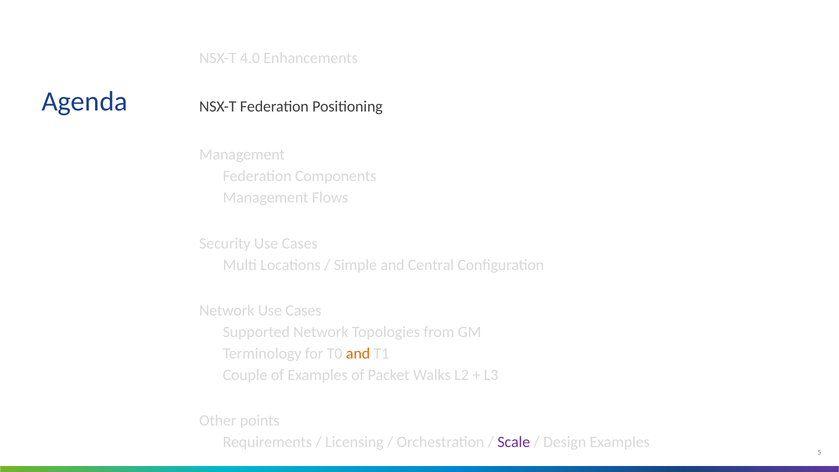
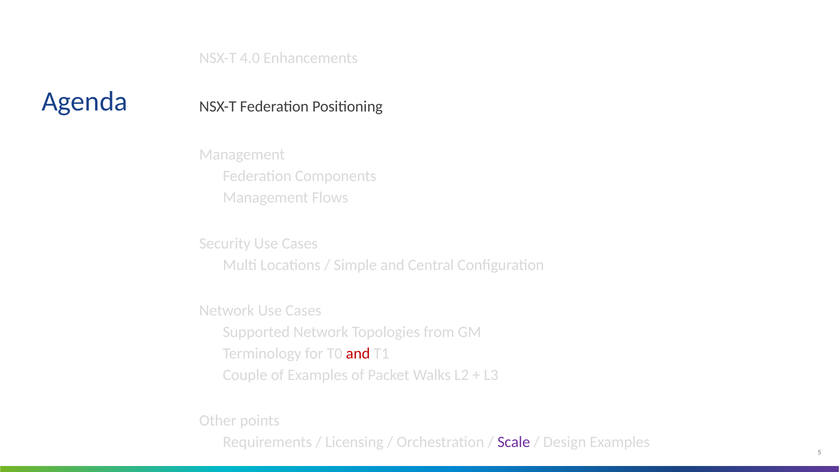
and colour: orange -> red (358, 354)
